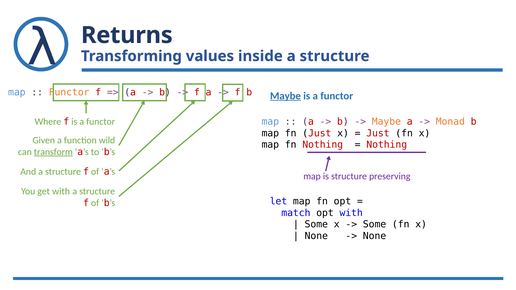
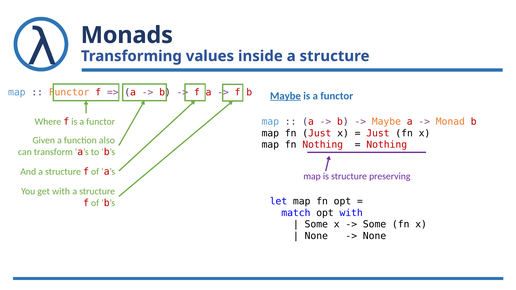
Returns: Returns -> Monads (127, 35)
wild: wild -> also (107, 140)
transform underline: present -> none (53, 152)
